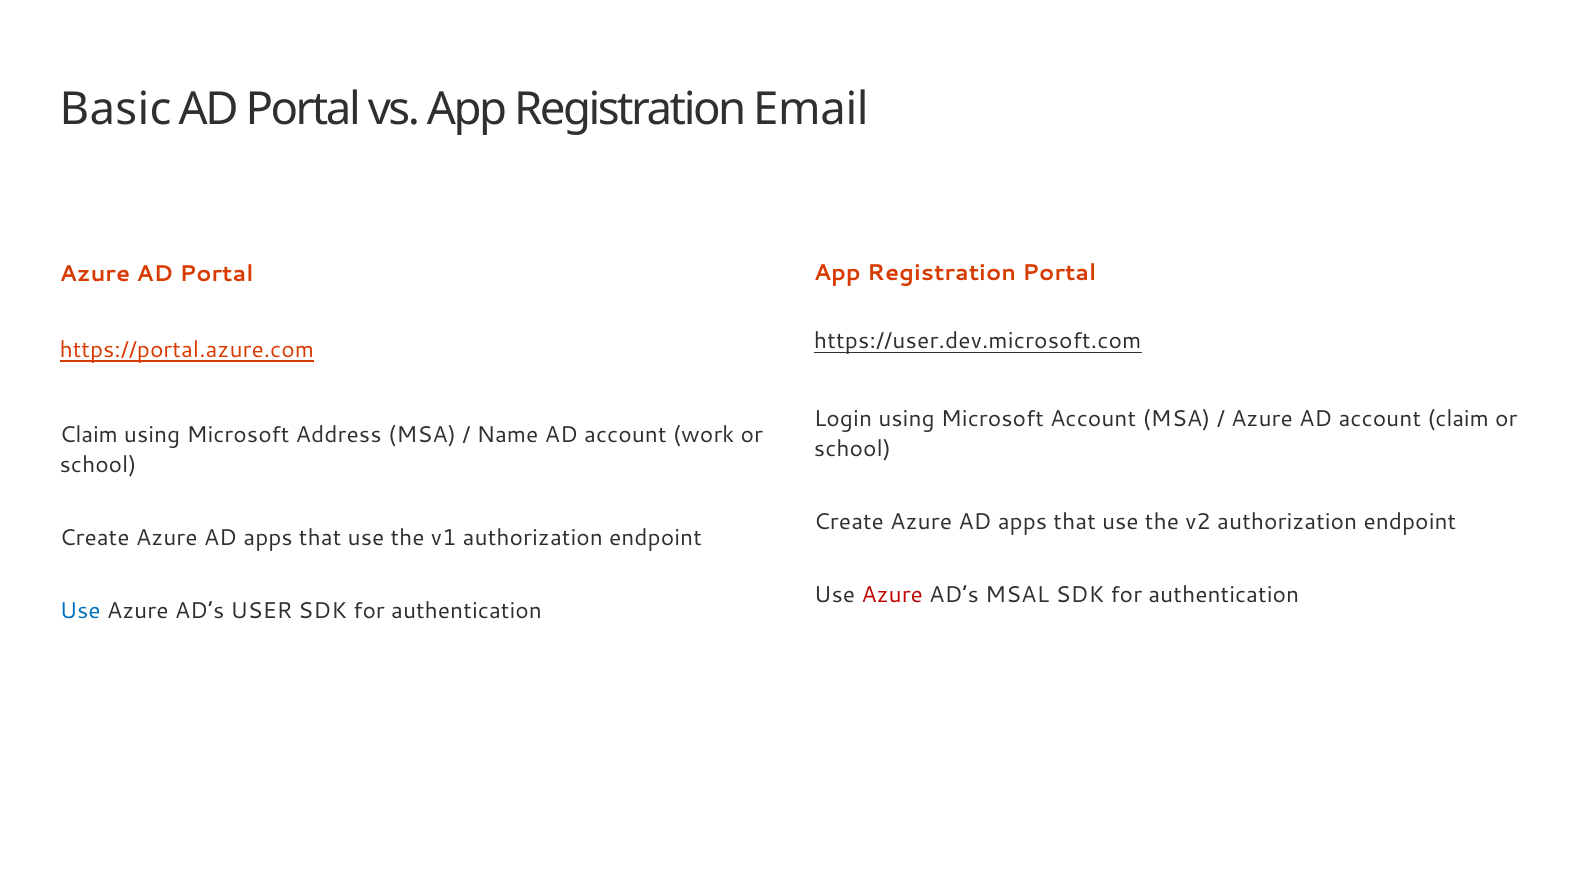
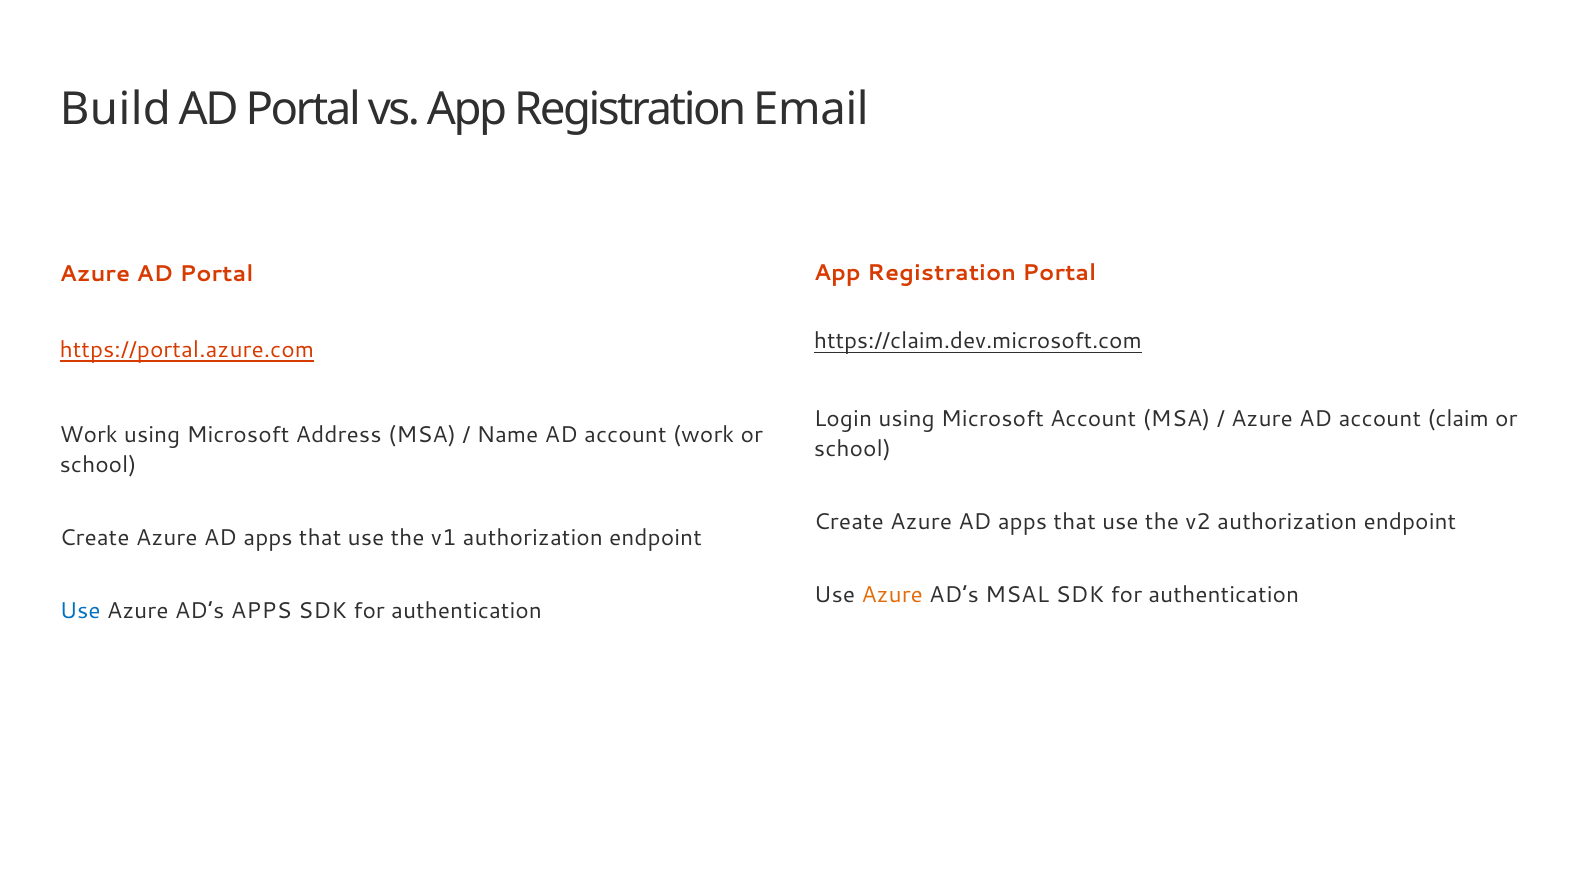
Basic: Basic -> Build (115, 109)
https://user.dev.microsoft.com: https://user.dev.microsoft.com -> https://claim.dev.microsoft.com (978, 341)
Claim: Claim -> Work (89, 435)
Azure colour: red -> orange (892, 595)
AD’s USER: USER -> APPS (261, 611)
